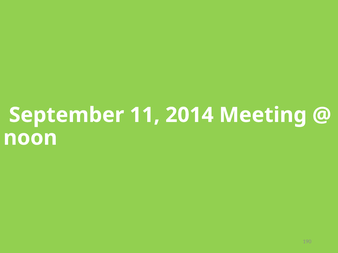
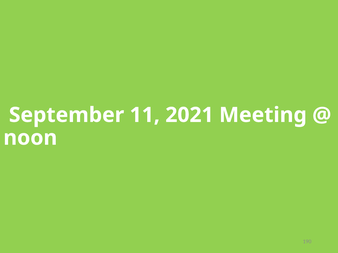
2014: 2014 -> 2021 (189, 115)
